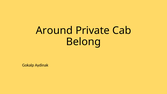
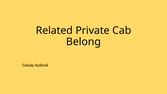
Around: Around -> Related (54, 30)
